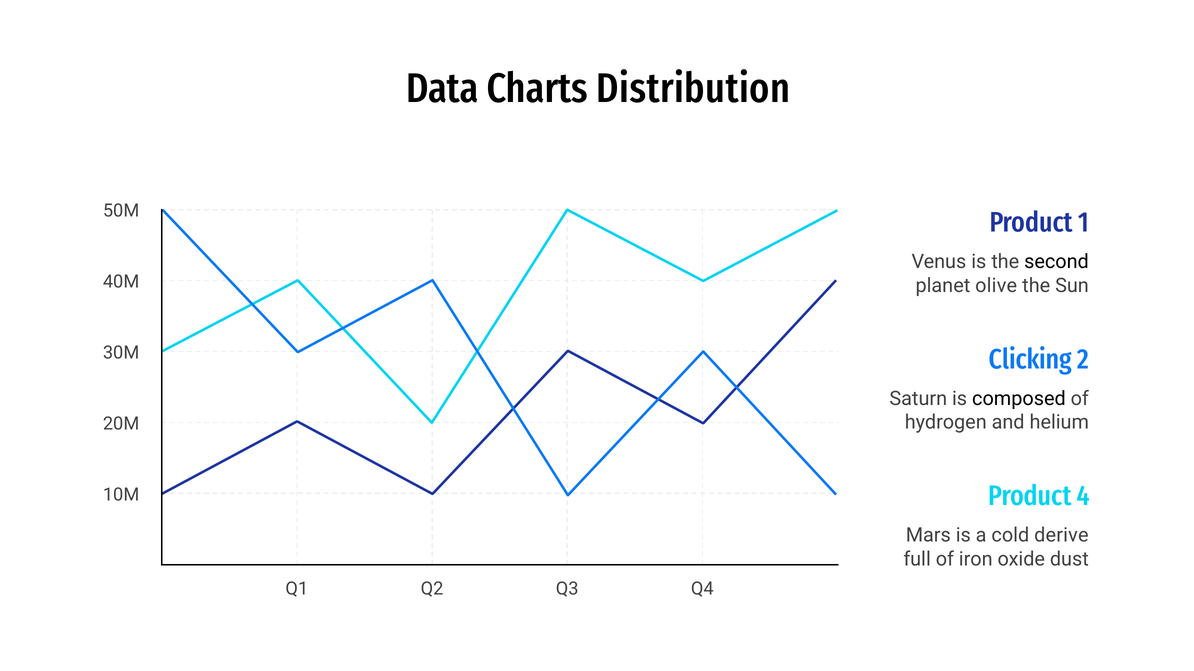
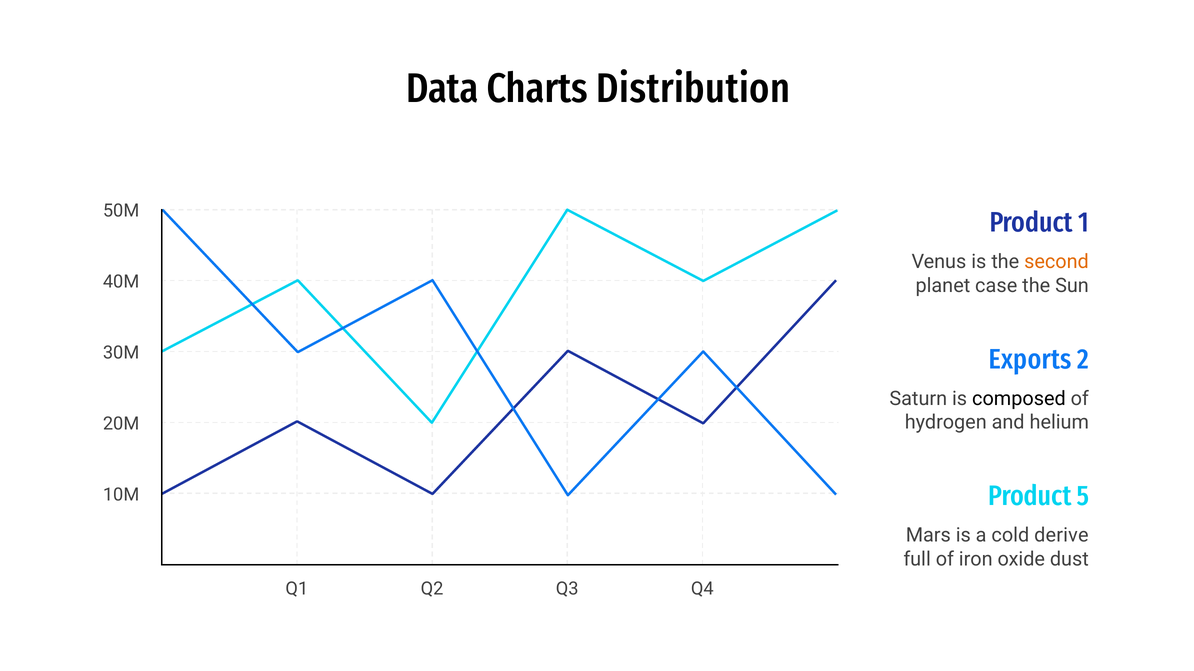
second colour: black -> orange (1056, 262)
olive: olive -> case (996, 286)
Clicking: Clicking -> Exports (1030, 360)
4: 4 -> 5 (1083, 497)
